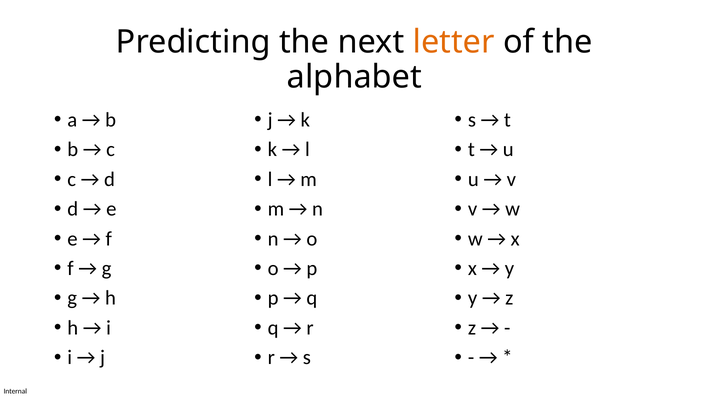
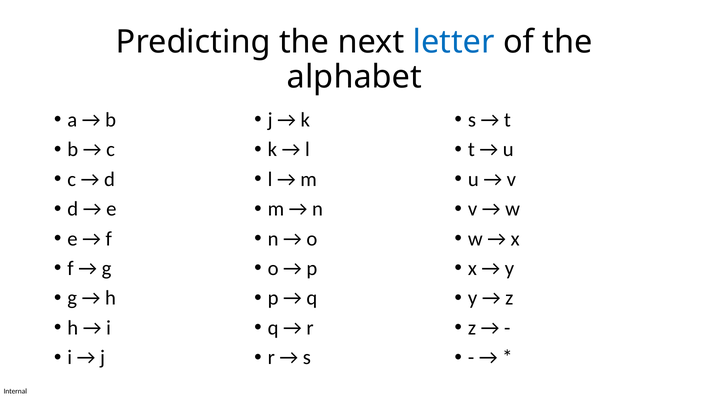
letter colour: orange -> blue (454, 42)
